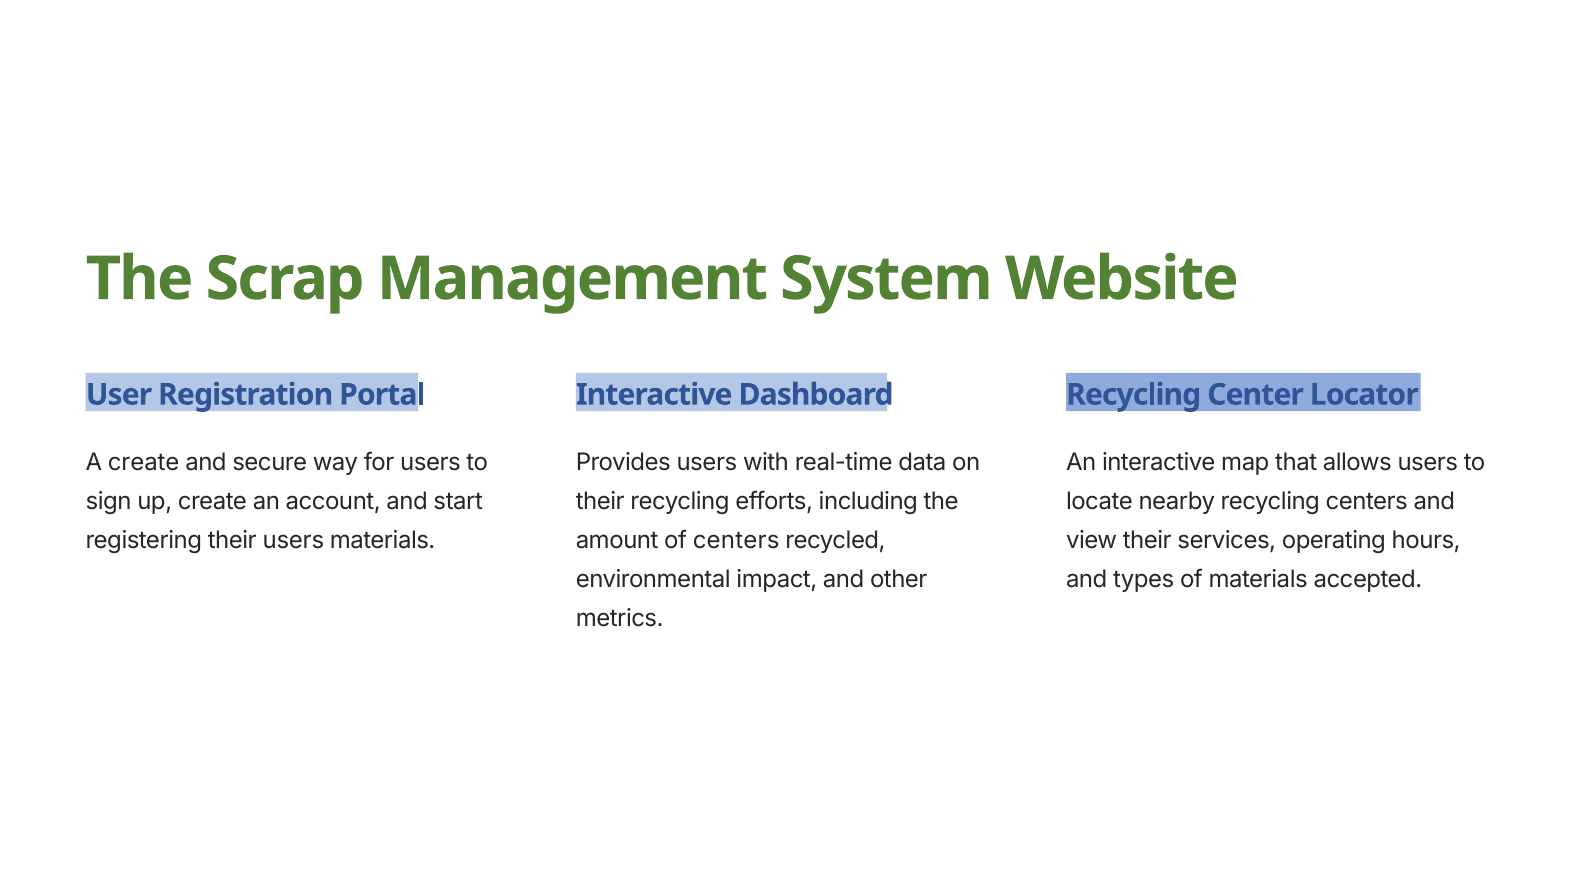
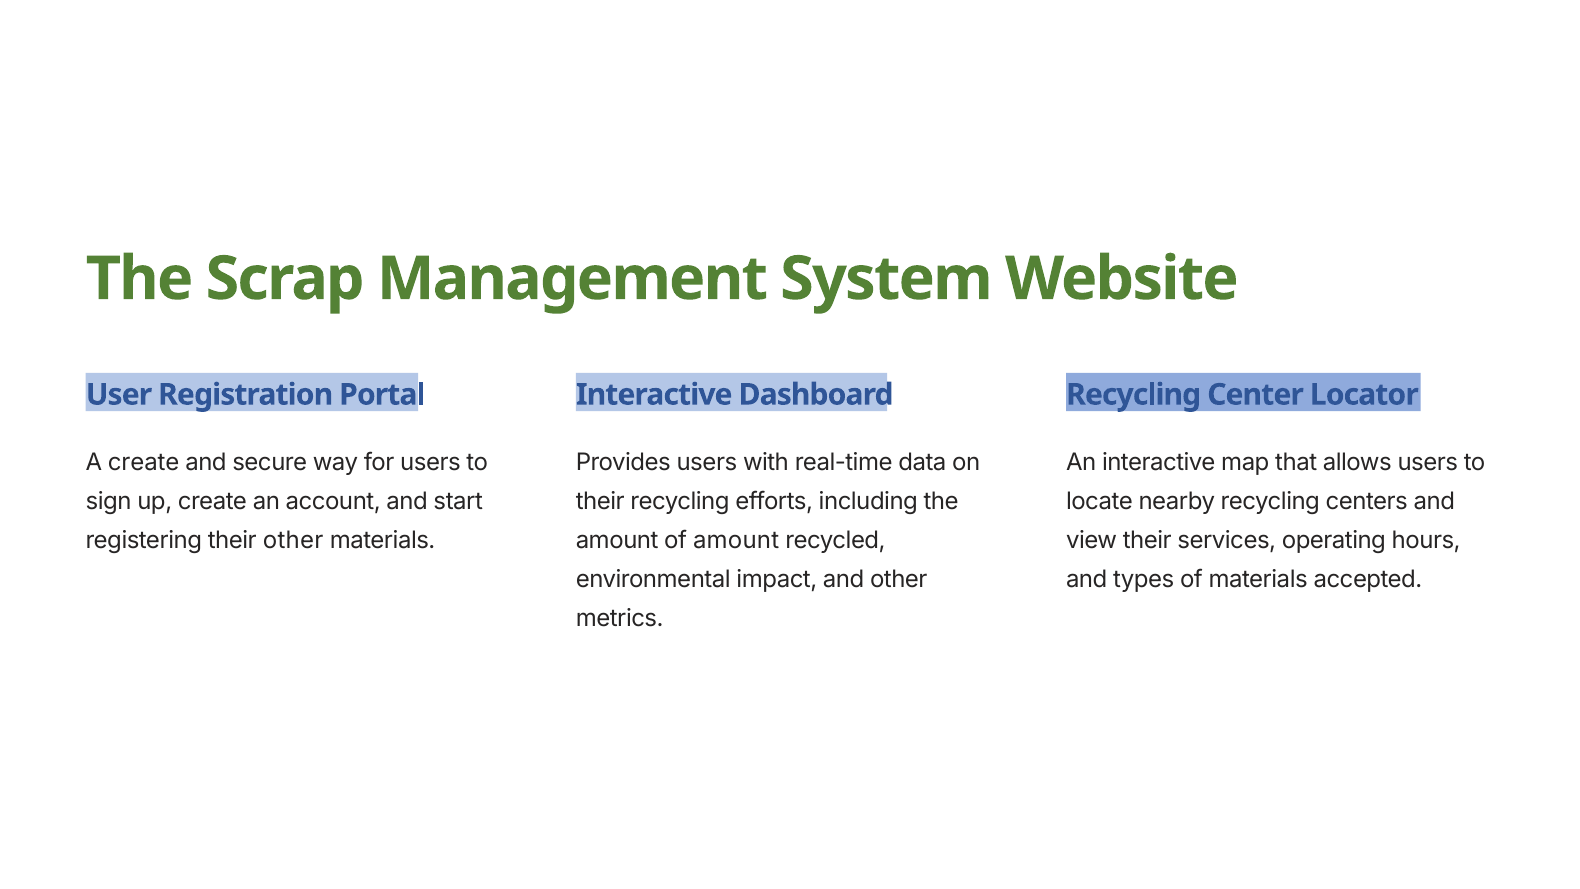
their users: users -> other (293, 540)
of centers: centers -> amount (736, 540)
